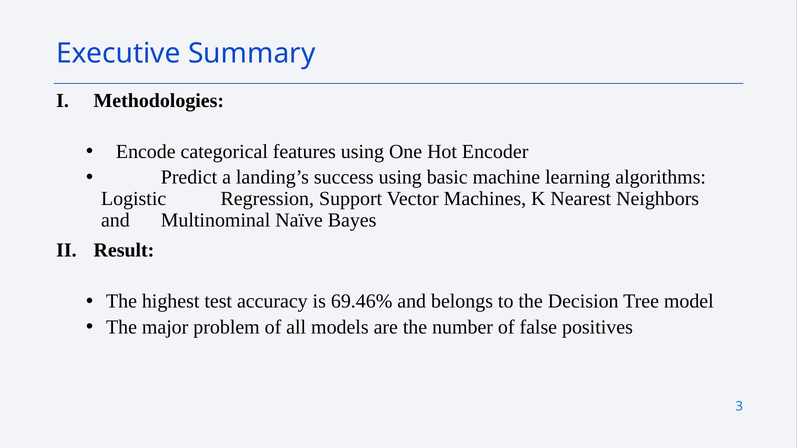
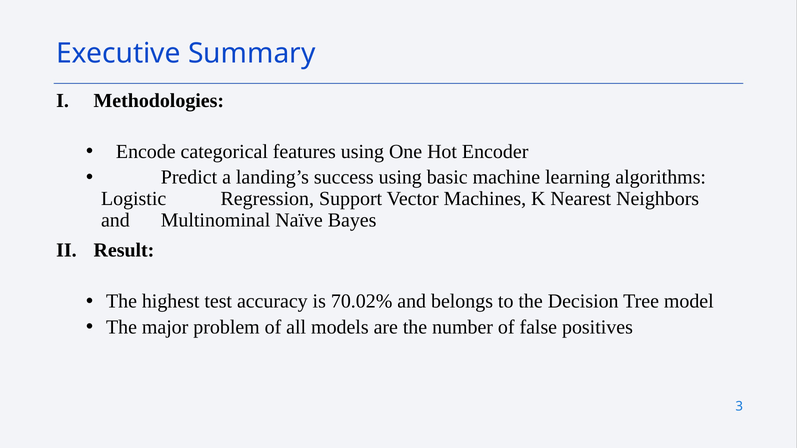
69.46%: 69.46% -> 70.02% (362, 302)
